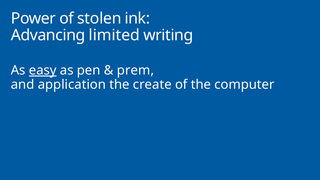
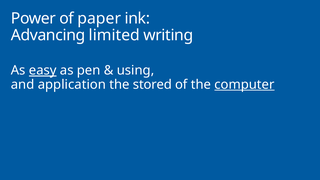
stolen: stolen -> paper (99, 18)
prem: prem -> using (136, 70)
create: create -> stored (152, 84)
computer underline: none -> present (244, 84)
